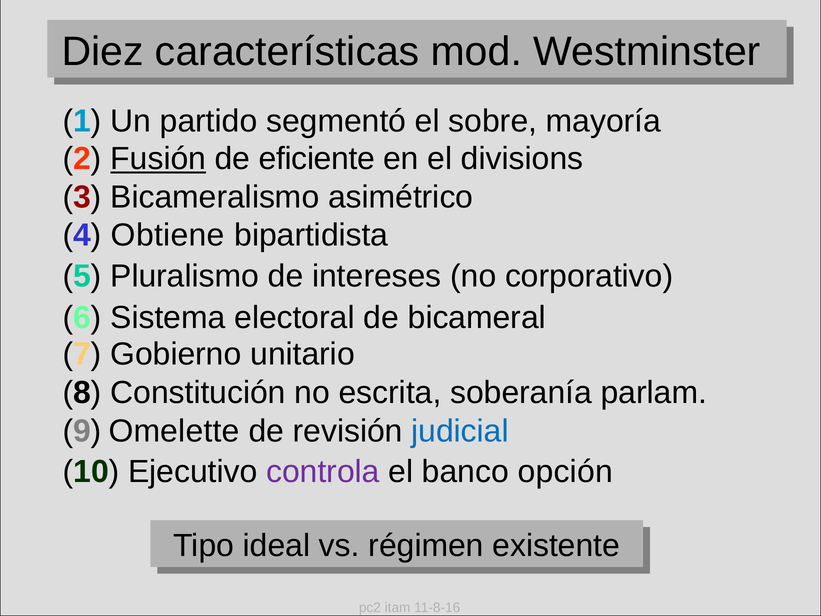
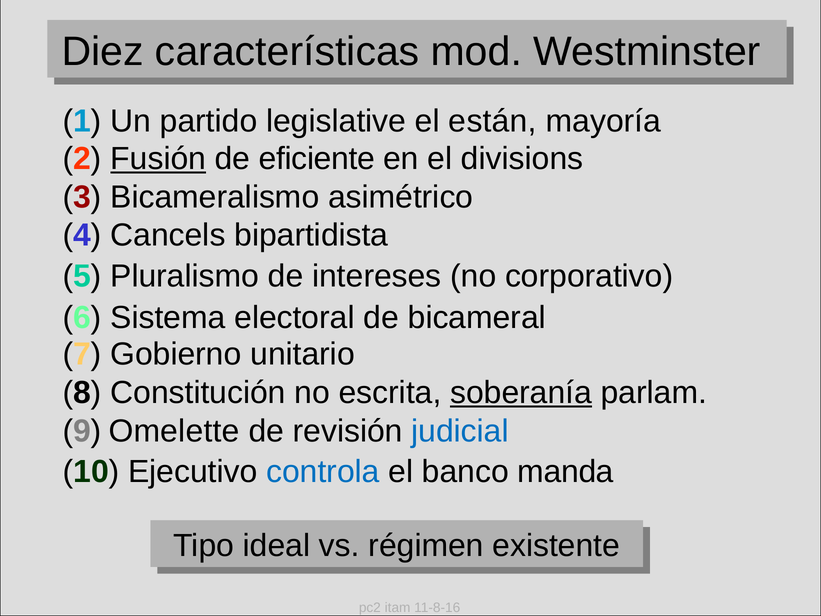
segmentó: segmentó -> legislative (336, 121)
sobre: sobre -> están (493, 121)
Obtiene: Obtiene -> Cancels (168, 235)
soberanía underline: none -> present (521, 393)
controla colour: purple -> blue (323, 471)
opción: opción -> manda (566, 471)
